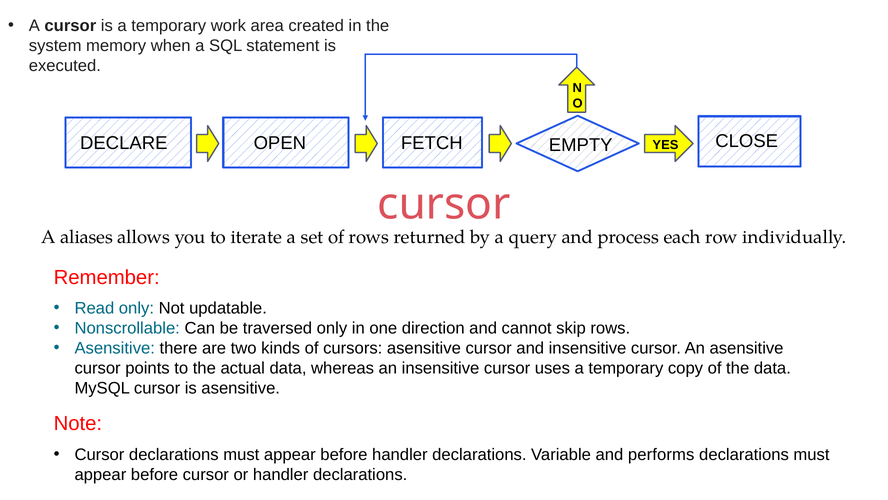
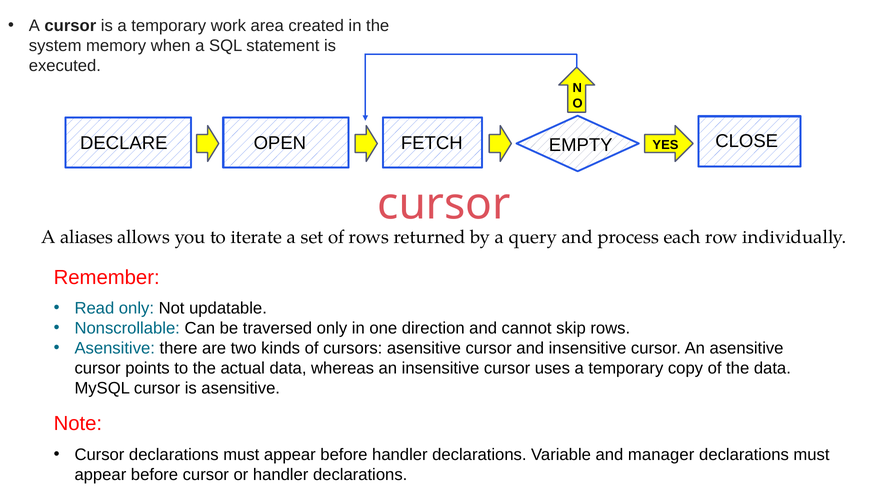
performs: performs -> manager (661, 454)
